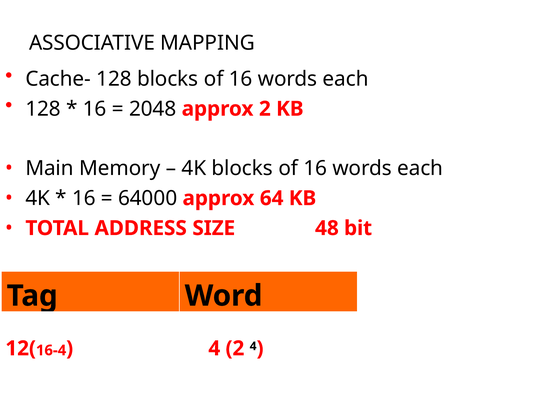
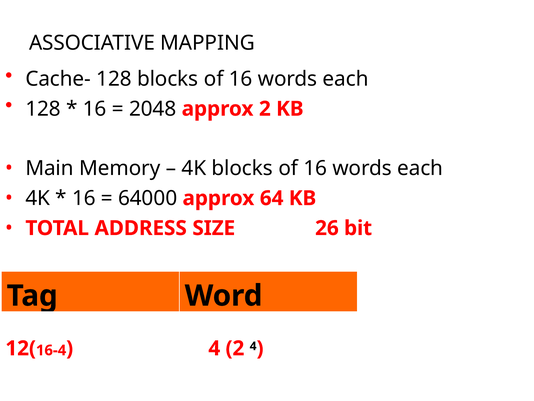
48: 48 -> 26 (327, 228)
